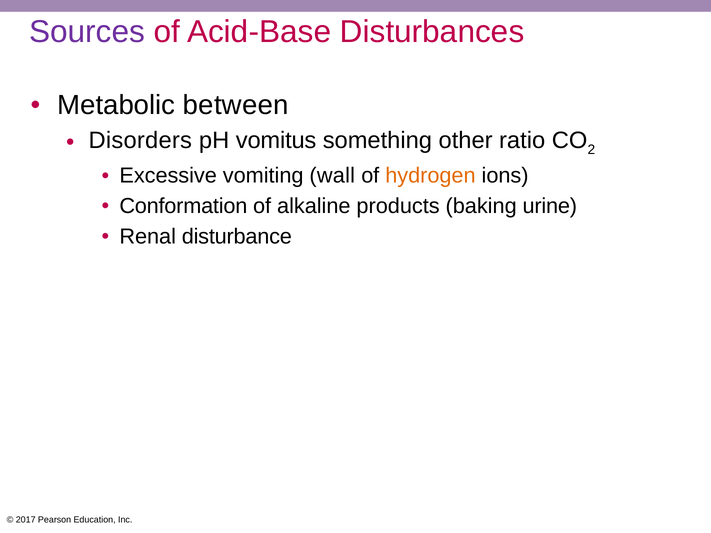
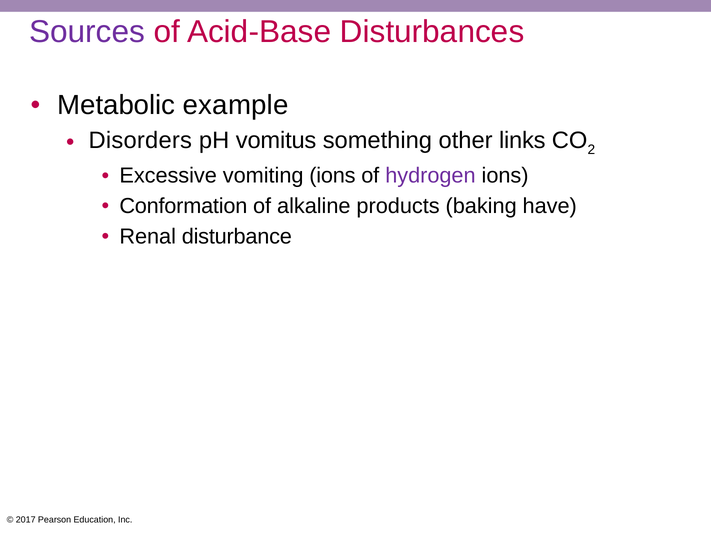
between: between -> example (236, 105)
ratio: ratio -> links (522, 140)
vomiting wall: wall -> ions (332, 176)
hydrogen colour: orange -> purple (430, 176)
urine: urine -> have (550, 206)
